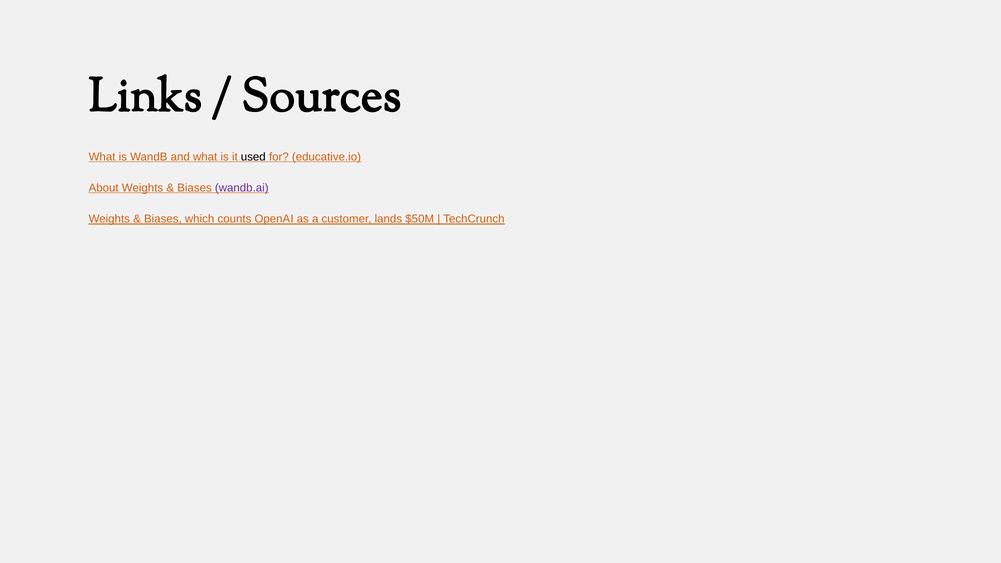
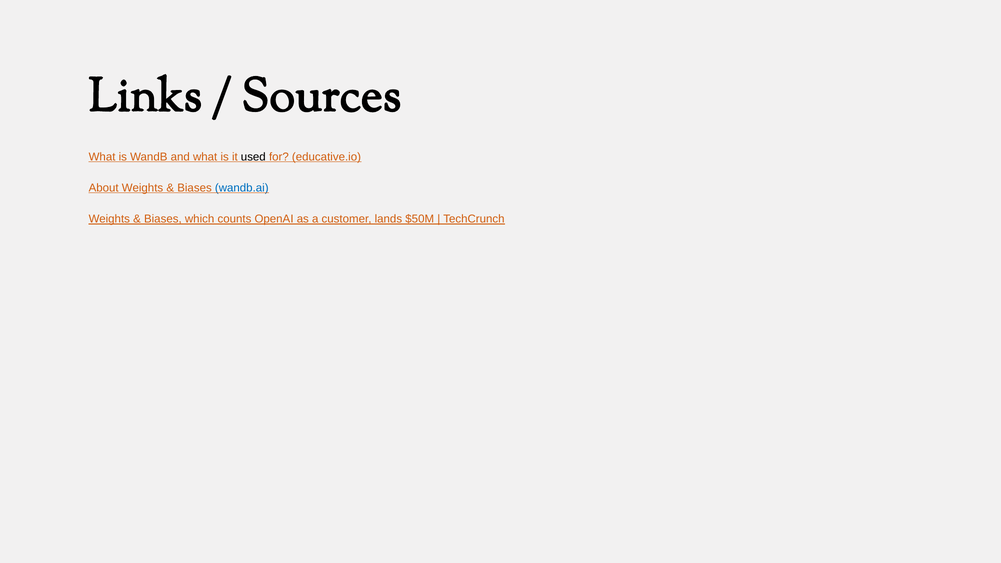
wandb.ai colour: purple -> blue (242, 188)
